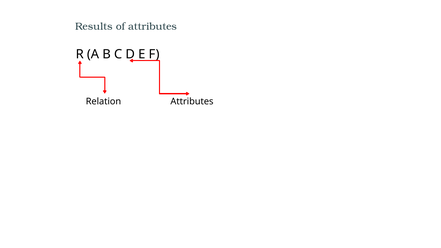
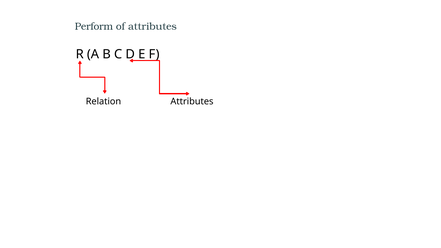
Results: Results -> Perform (94, 27)
